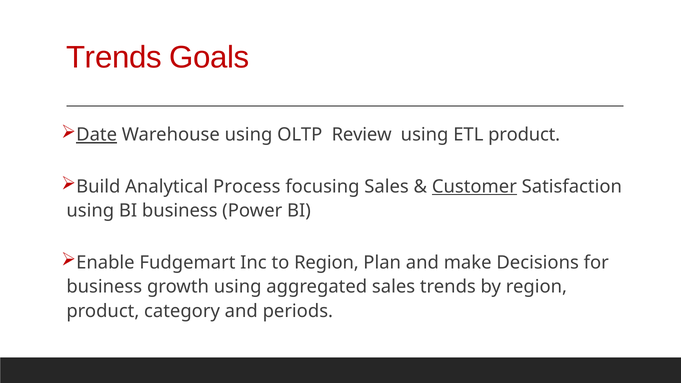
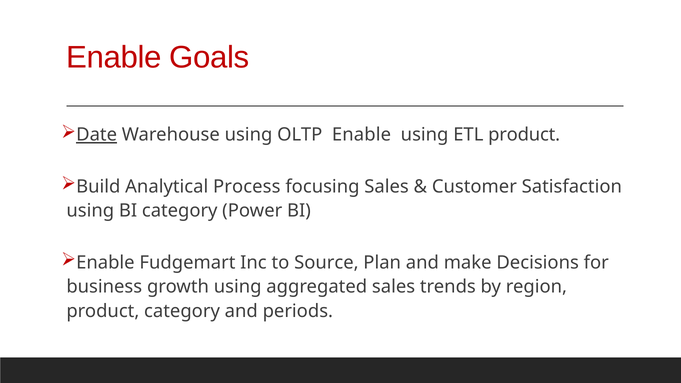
Trends: Trends -> Enable (114, 57)
OLTP Review: Review -> Enable (361, 135)
Customer underline: present -> none (474, 187)
BI business: business -> category (180, 211)
to Region: Region -> Source (326, 263)
